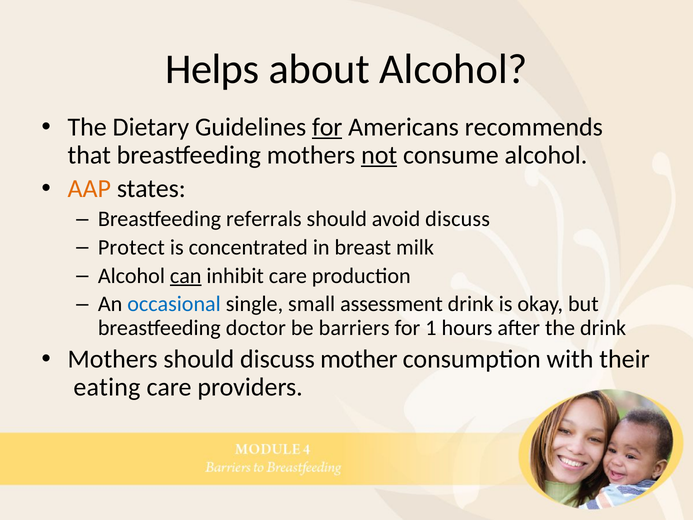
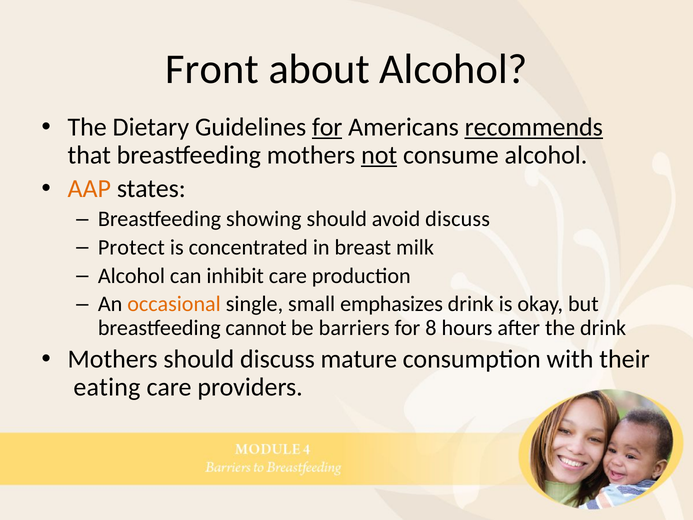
Helps: Helps -> Front (212, 69)
recommends underline: none -> present (534, 127)
referrals: referrals -> showing (264, 219)
can underline: present -> none (186, 276)
occasional colour: blue -> orange (174, 304)
assessment: assessment -> emphasizes (392, 304)
doctor: doctor -> cannot (256, 328)
1: 1 -> 8 (431, 328)
mother: mother -> mature (359, 359)
